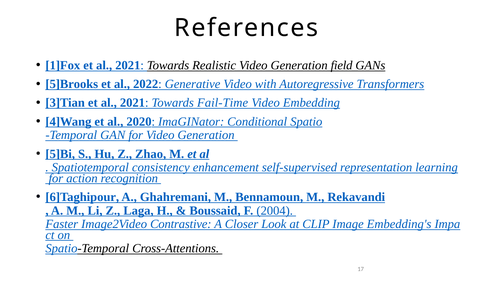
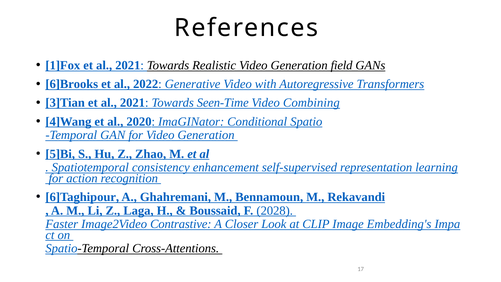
5]Brooks: 5]Brooks -> 6]Brooks (72, 84)
Fail-Time: Fail-Time -> Seen-Time (223, 103)
Embedding: Embedding -> Combining (311, 103)
2004: 2004 -> 2028 (275, 210)
